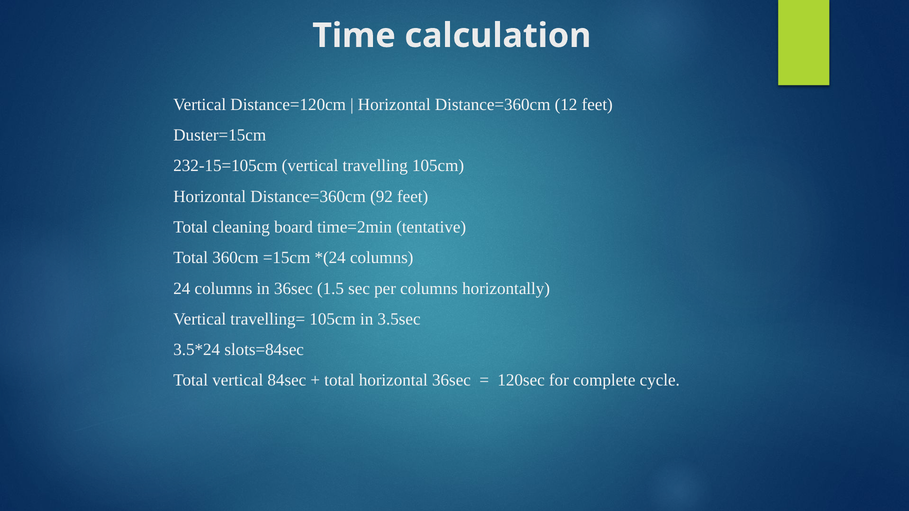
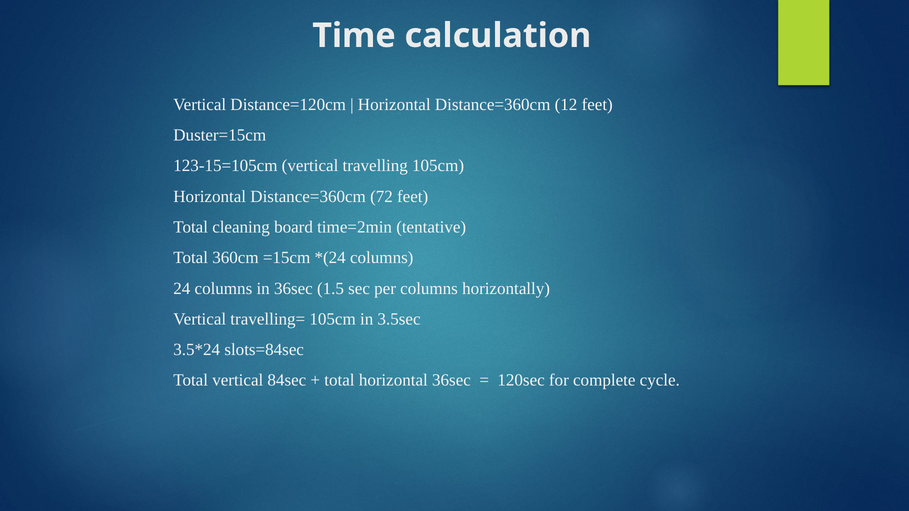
232-15=105cm: 232-15=105cm -> 123-15=105cm (225, 166)
92: 92 -> 72 (381, 197)
